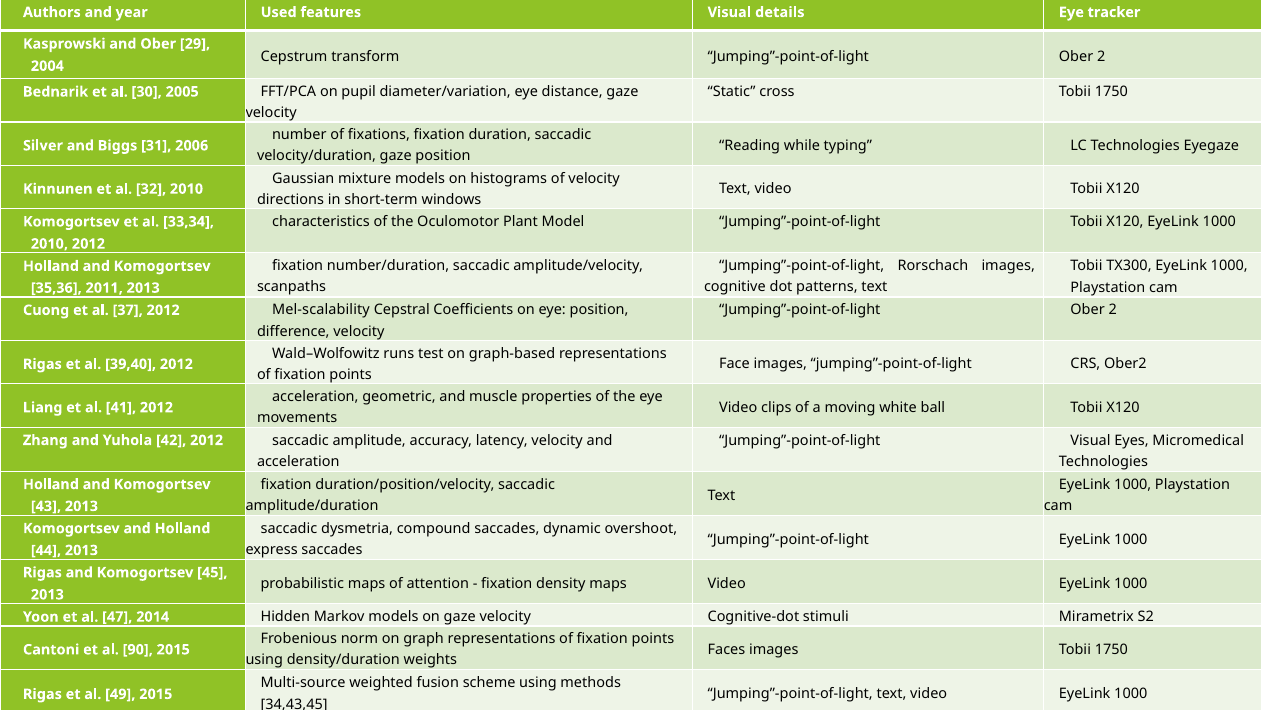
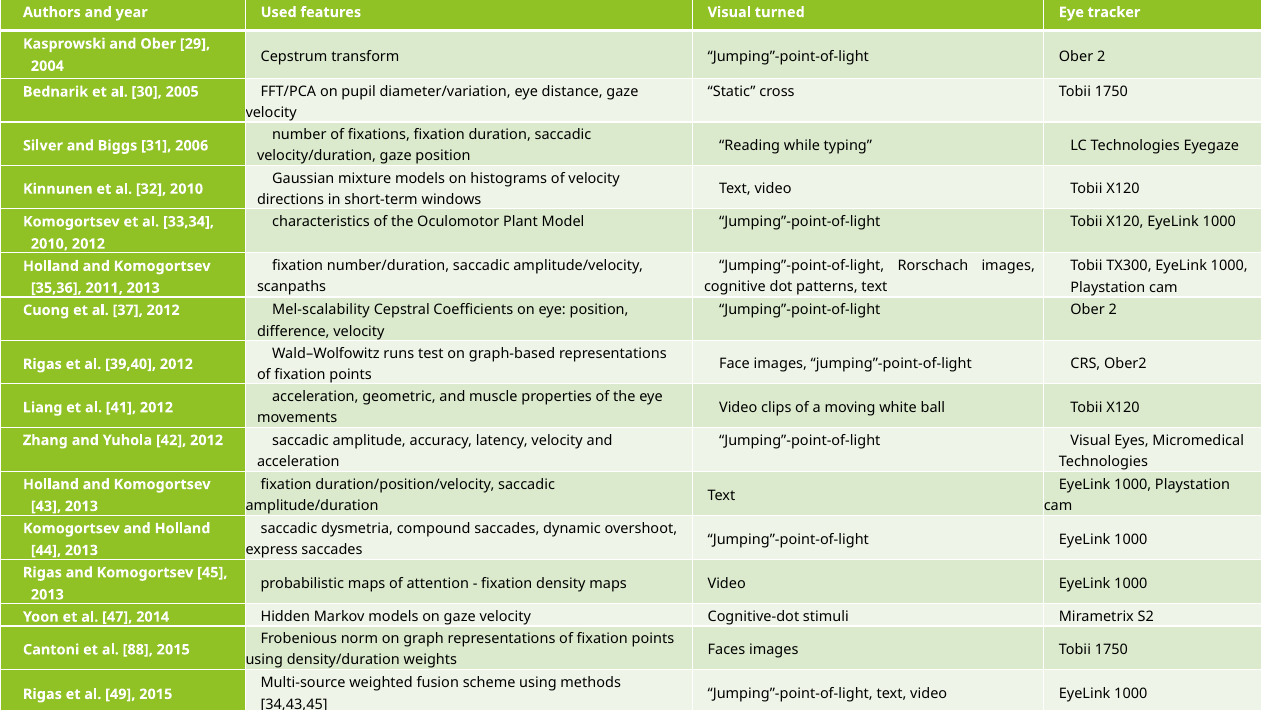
details: details -> turned (780, 12)
90: 90 -> 88 (138, 650)
